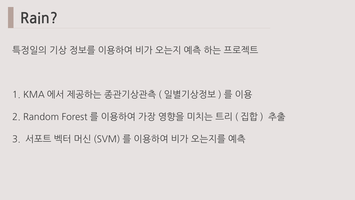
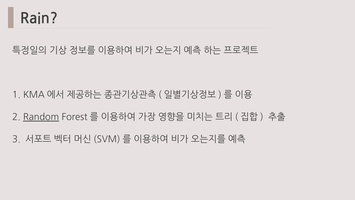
Random underline: none -> present (41, 117)
